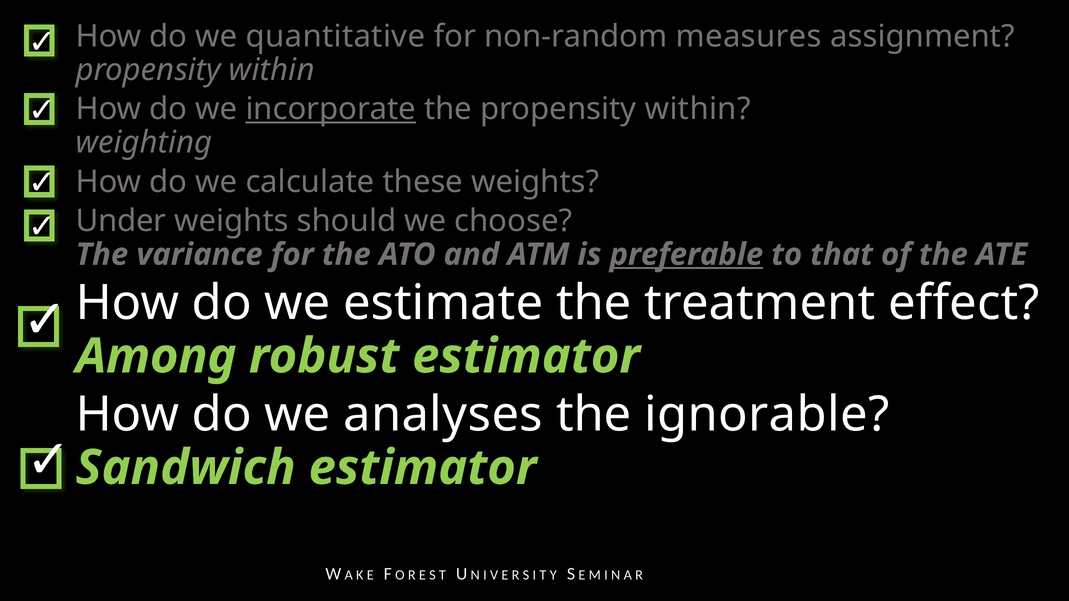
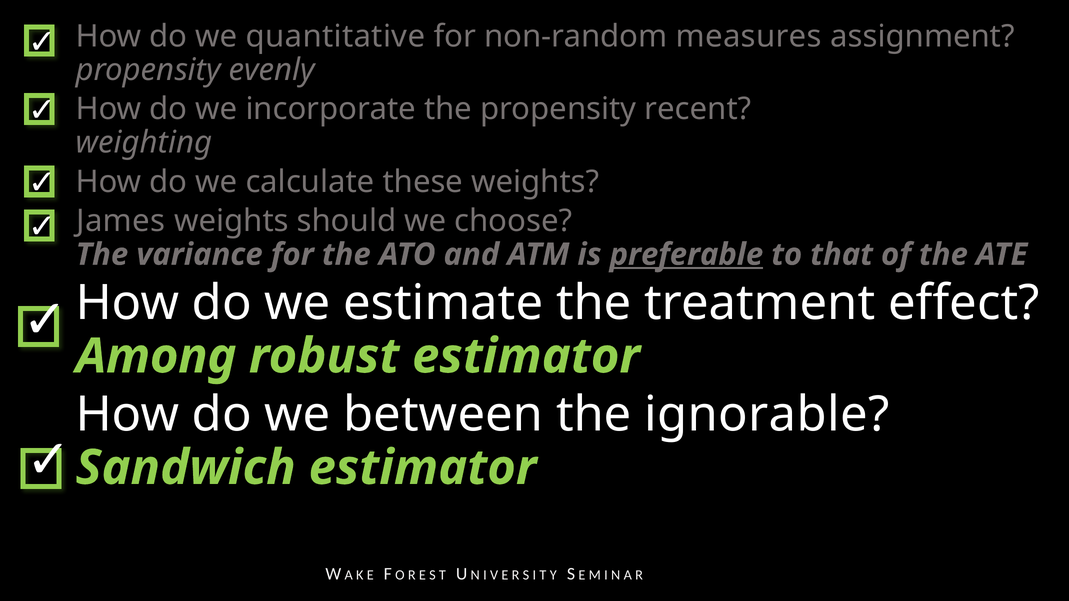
within: within -> evenly (272, 70)
incorporate underline: present -> none (331, 109)
the propensity within: within -> recent (698, 109)
Under: Under -> James (121, 221)
analyses: analyses -> between (443, 415)
